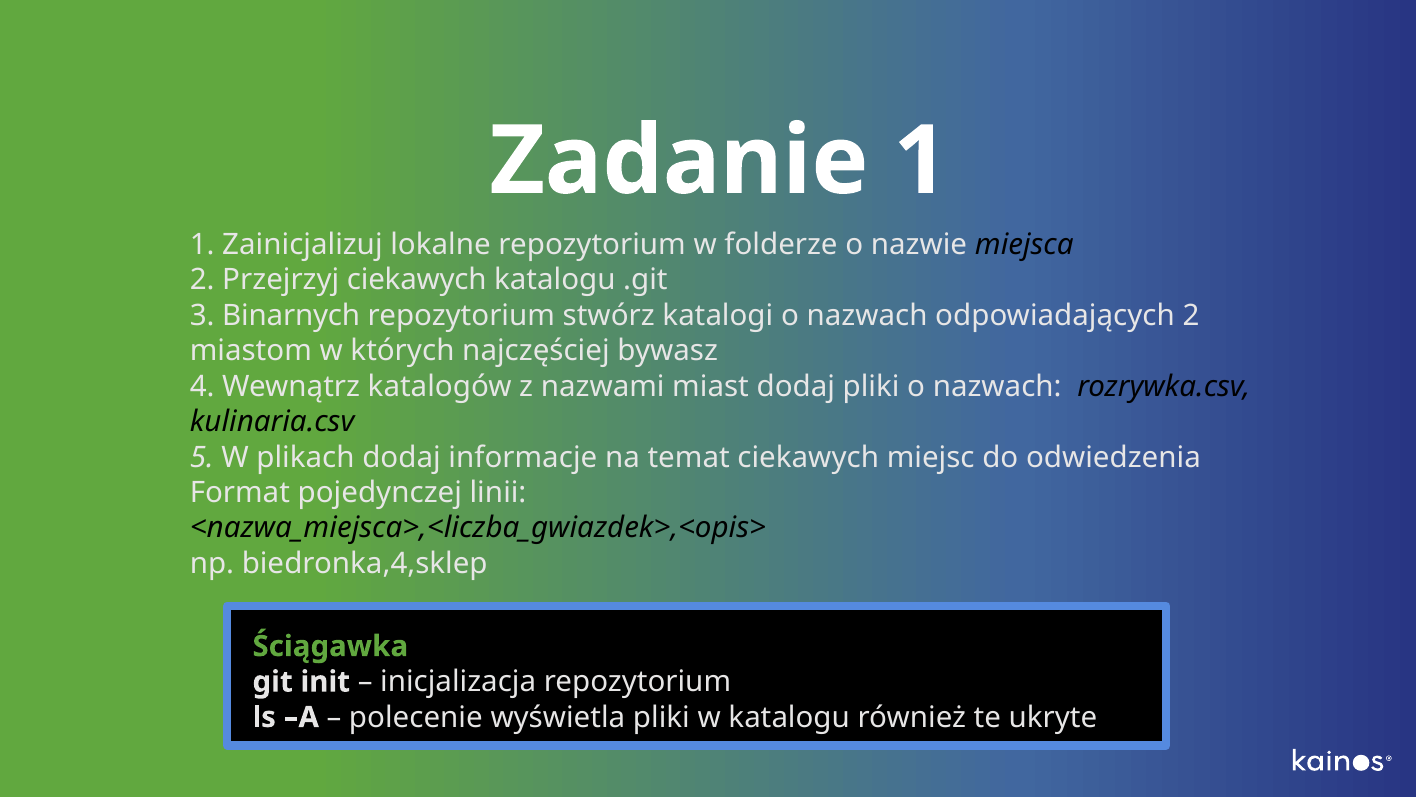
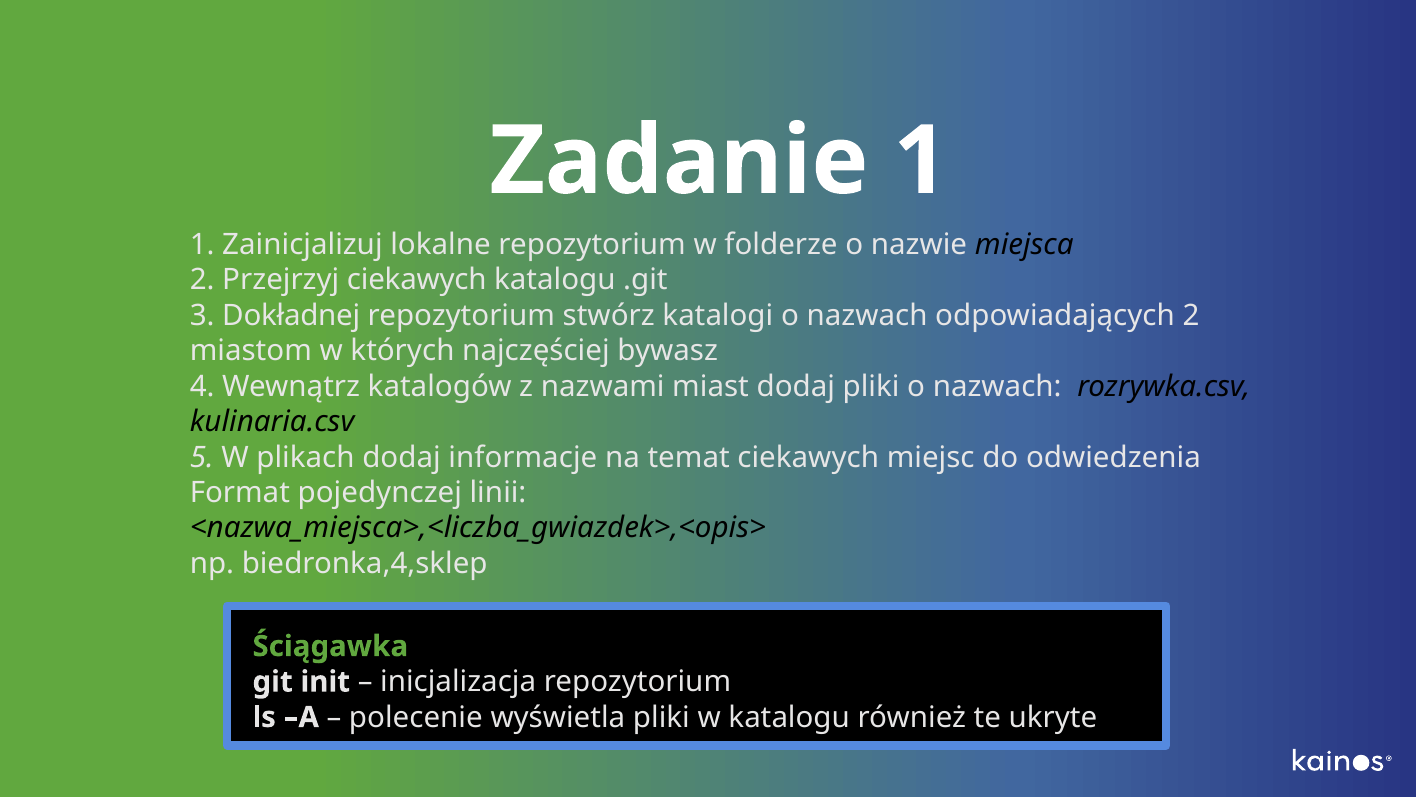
Binarnych: Binarnych -> Dokładnej (291, 315)
